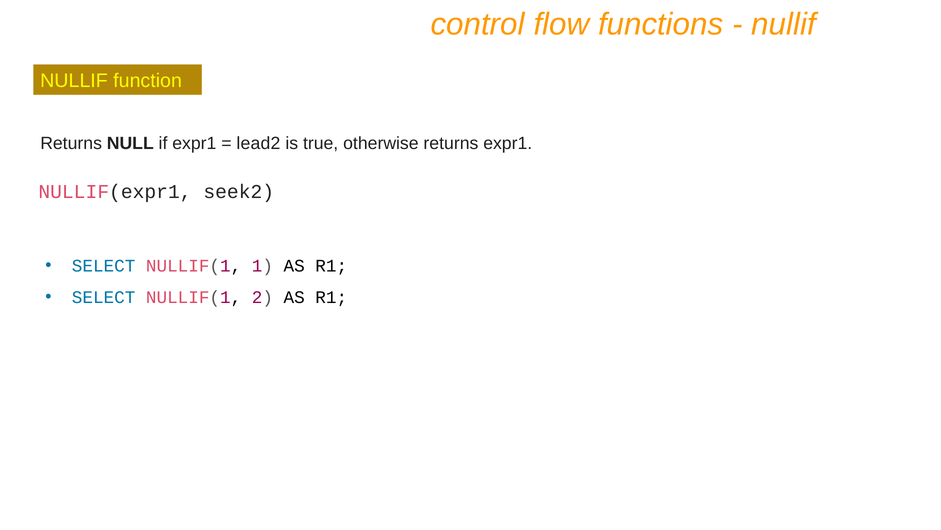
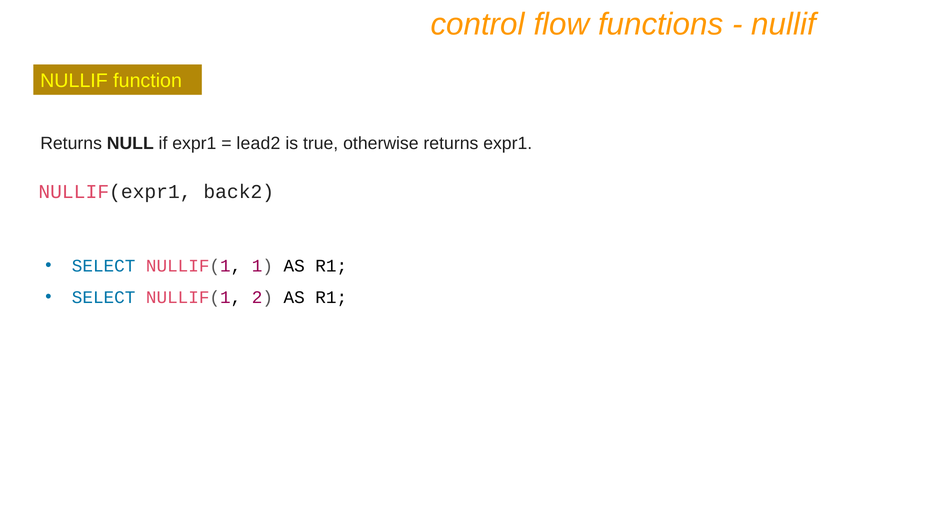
seek2: seek2 -> back2 (239, 191)
